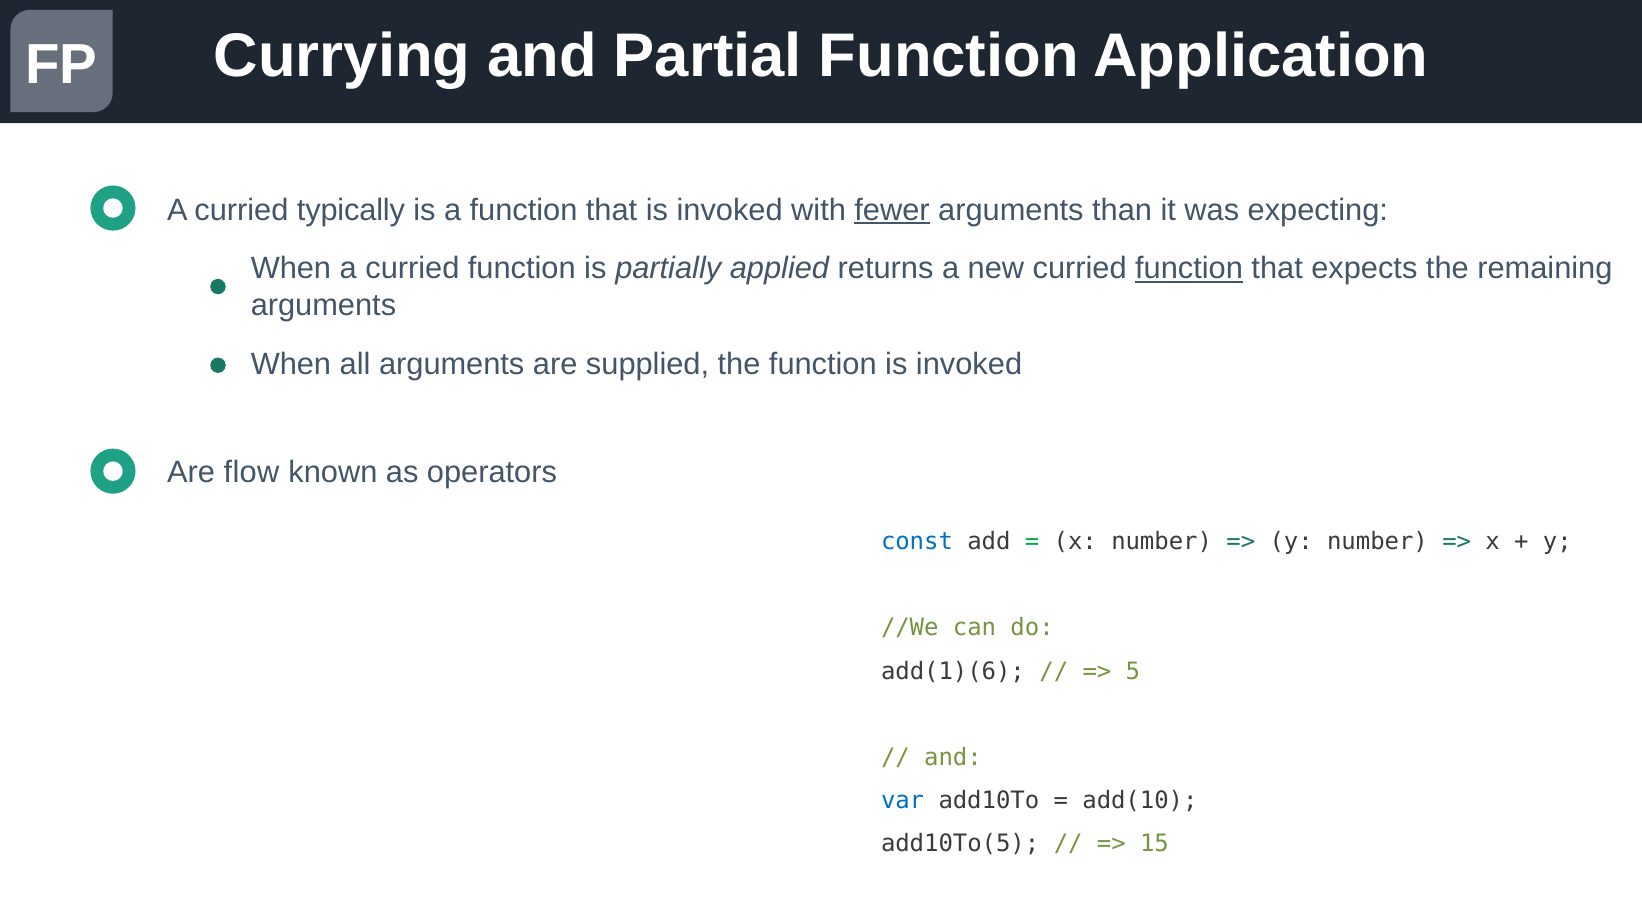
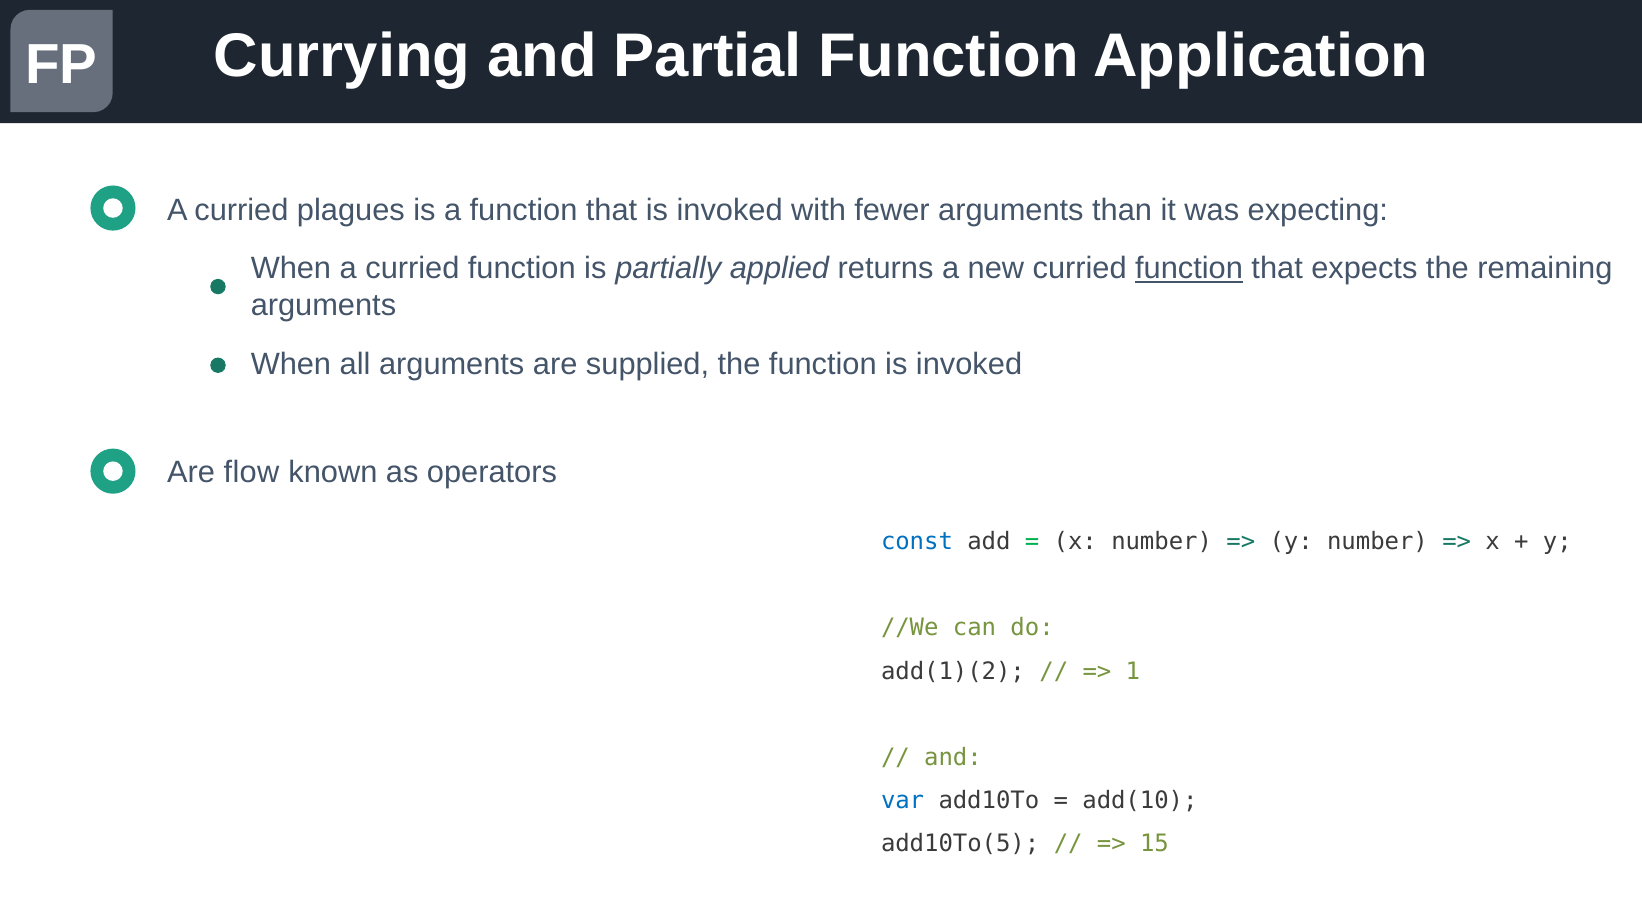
typically: typically -> plagues (351, 210)
fewer underline: present -> none (892, 210)
add(1)(6: add(1)(6 -> add(1)(2 (953, 671)
5: 5 -> 1 (1133, 671)
